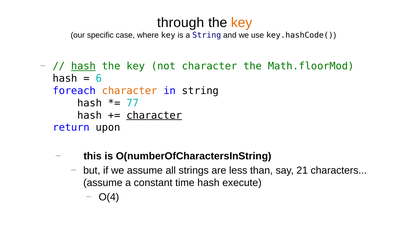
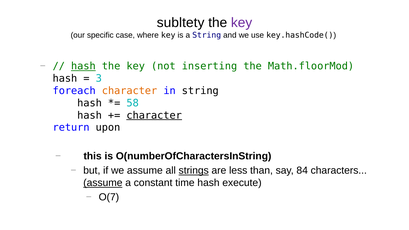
through: through -> subltety (181, 23)
key colour: orange -> purple (242, 23)
not character: character -> inserting (209, 66)
6: 6 -> 3 (99, 79)
77: 77 -> 58 (133, 103)
strings underline: none -> present (194, 171)
21: 21 -> 84 (302, 171)
assume underline: none -> present (103, 183)
O(4: O(4 -> O(7 (109, 197)
